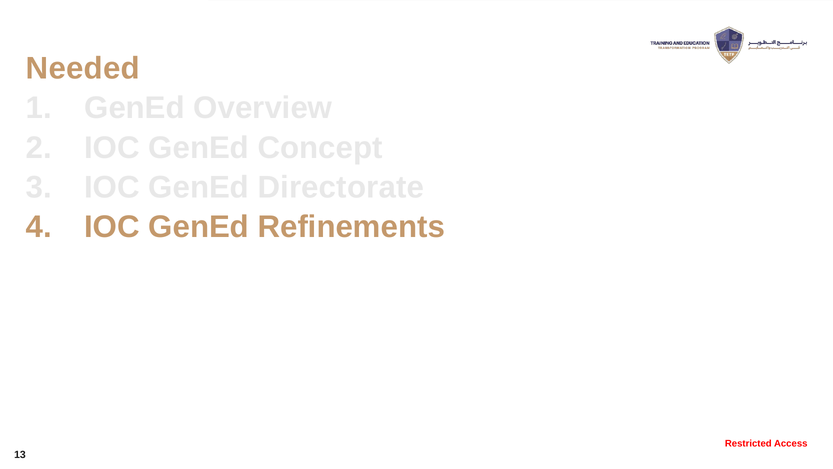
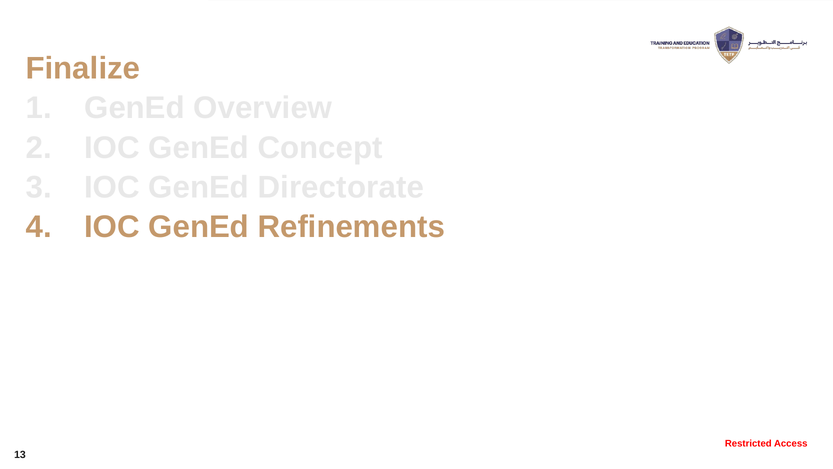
Needed: Needed -> Finalize (83, 68)
